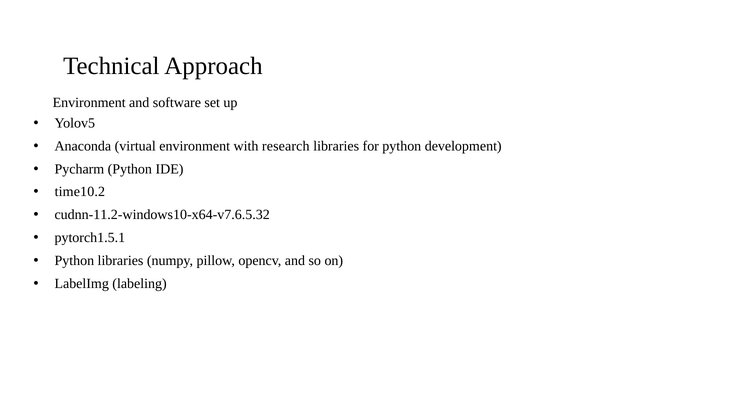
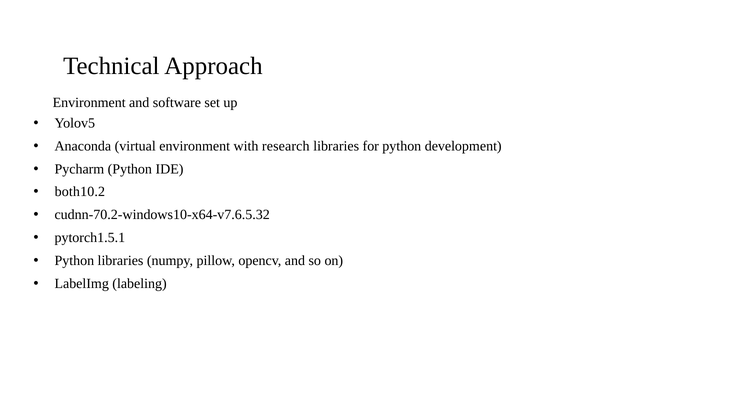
time10.2: time10.2 -> both10.2 (80, 192)
cudnn-11.2-windows10-x64-v7.6.5.32: cudnn-11.2-windows10-x64-v7.6.5.32 -> cudnn-70.2-windows10-x64-v7.6.5.32 (162, 215)
